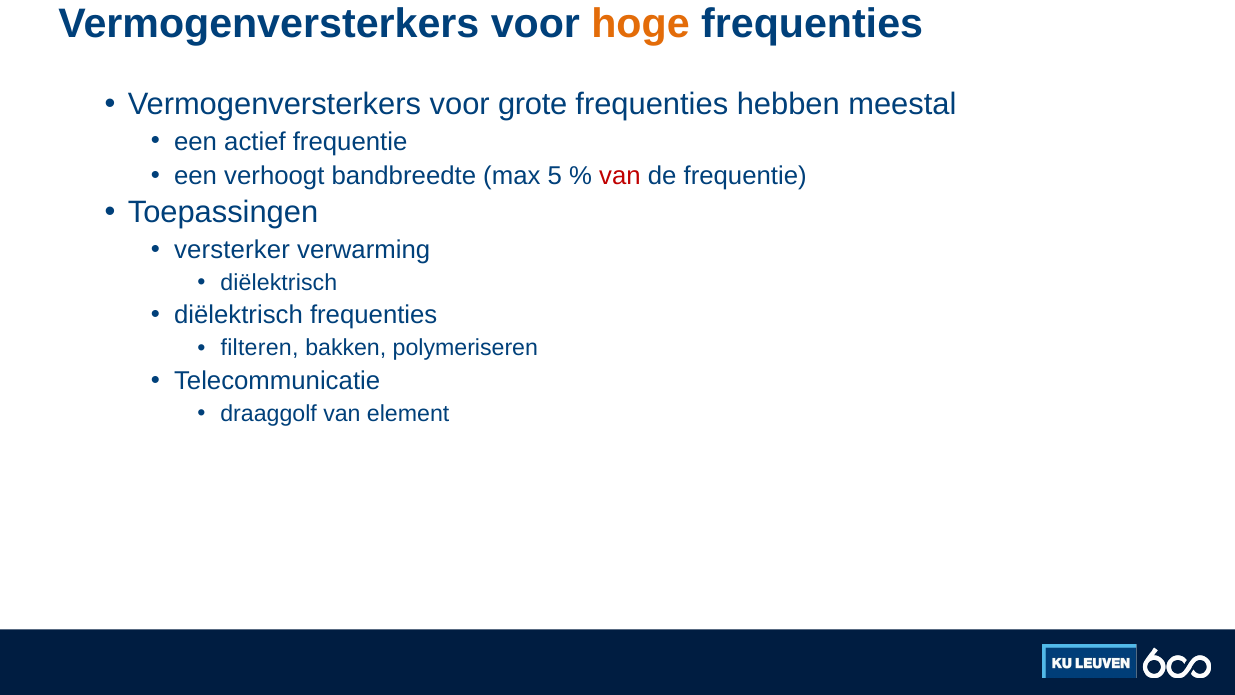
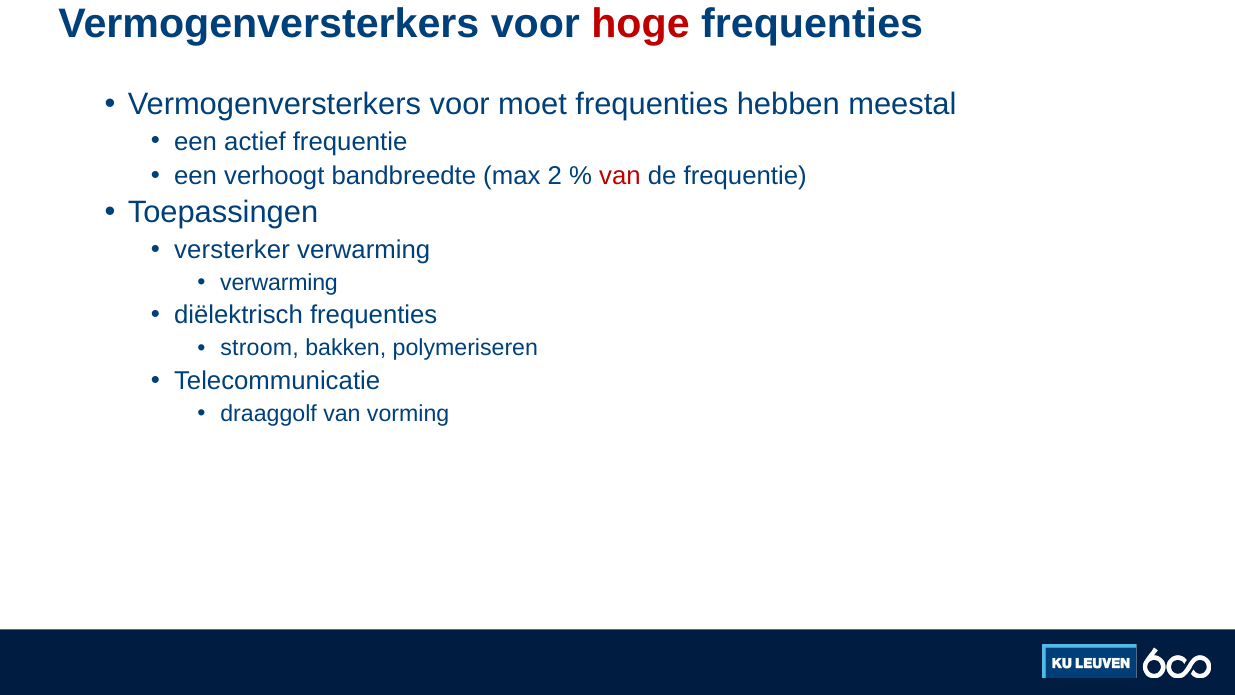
hoge colour: orange -> red (641, 24)
grote: grote -> moet (533, 104)
5: 5 -> 2 (555, 176)
diëlektrisch: diëlektrisch -> verwarming (279, 282)
filteren: filteren -> stroom (260, 348)
element: element -> vorming (408, 414)
